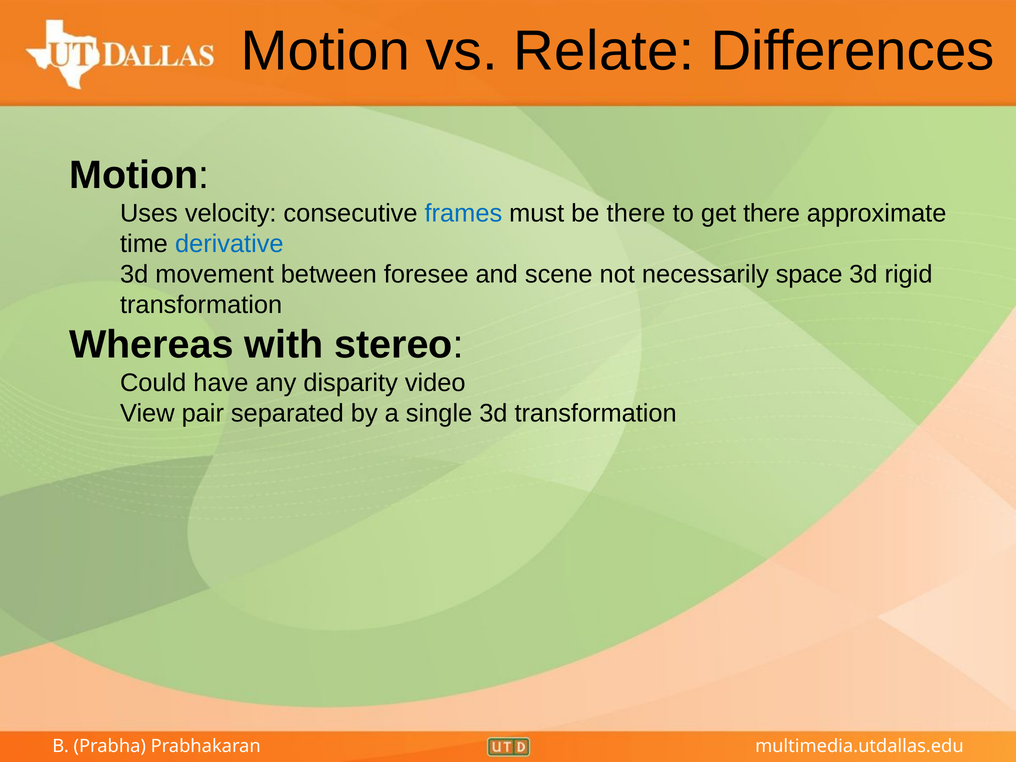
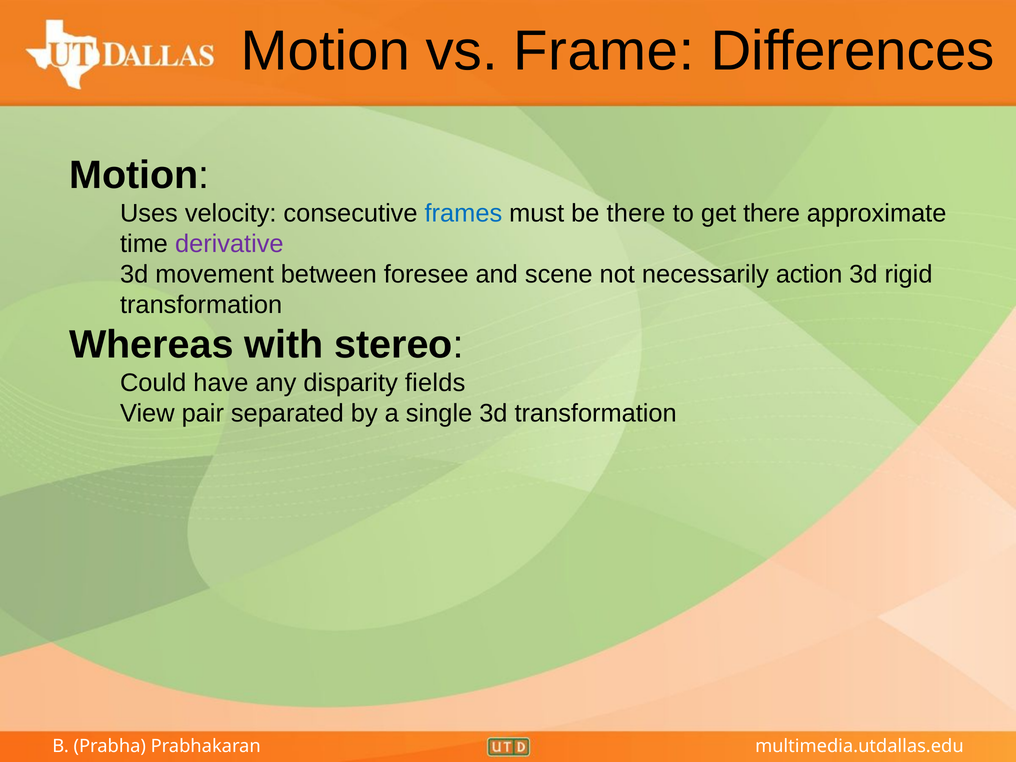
Relate: Relate -> Frame (604, 51)
derivative colour: blue -> purple (229, 244)
space: space -> action (809, 274)
video: video -> fields (435, 383)
